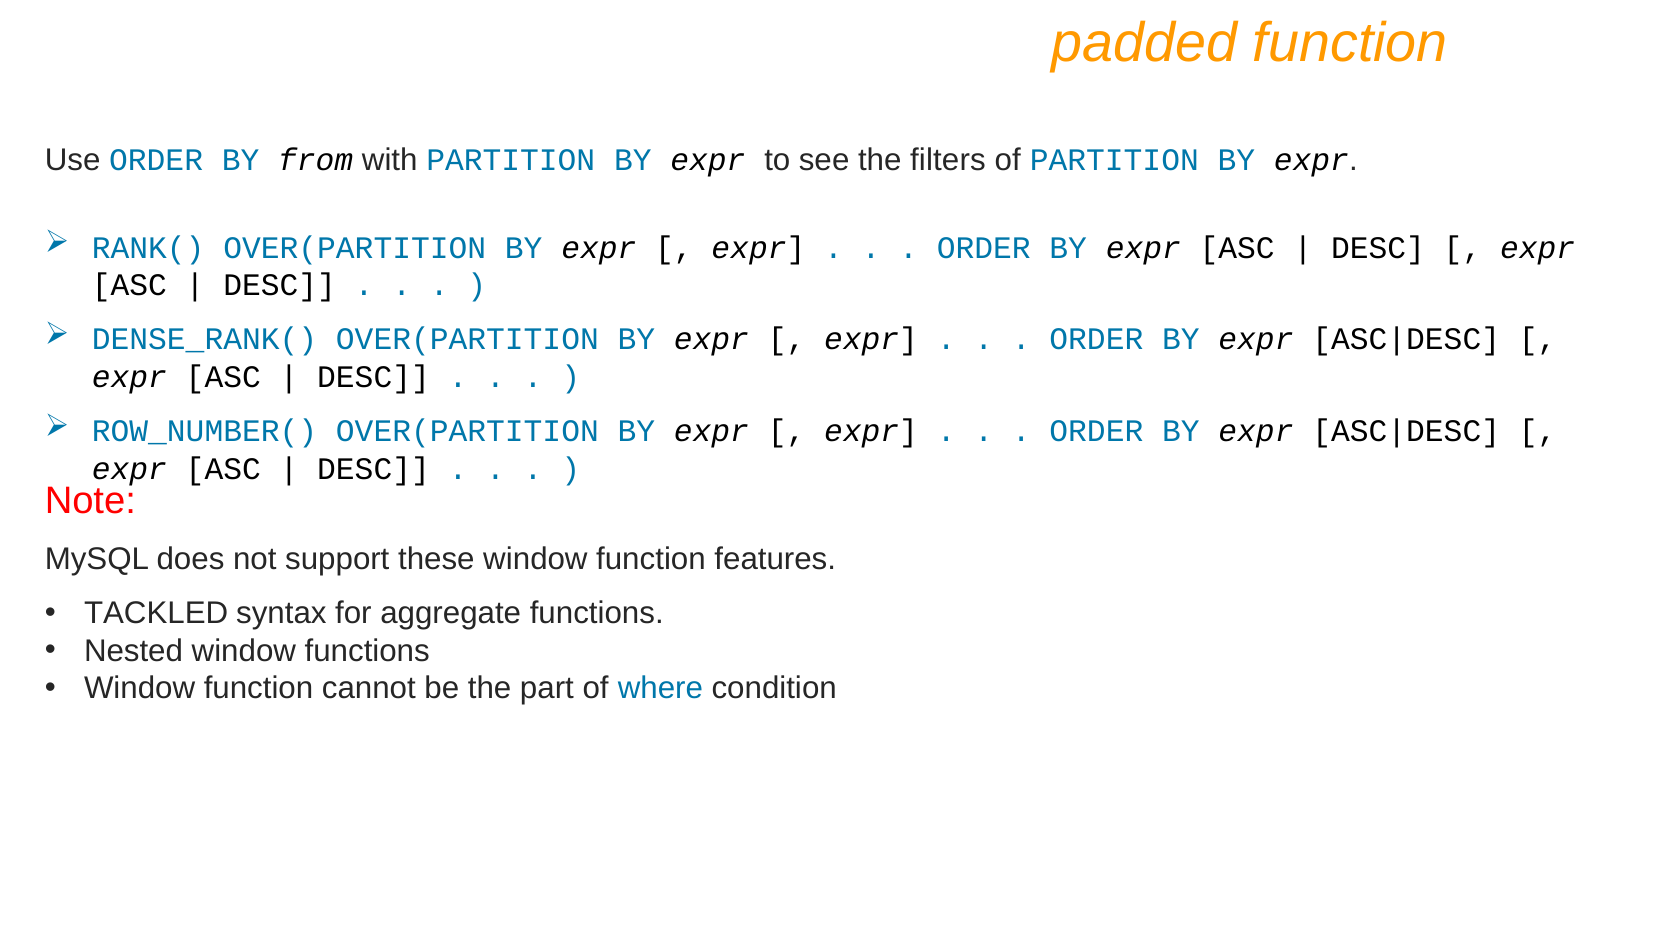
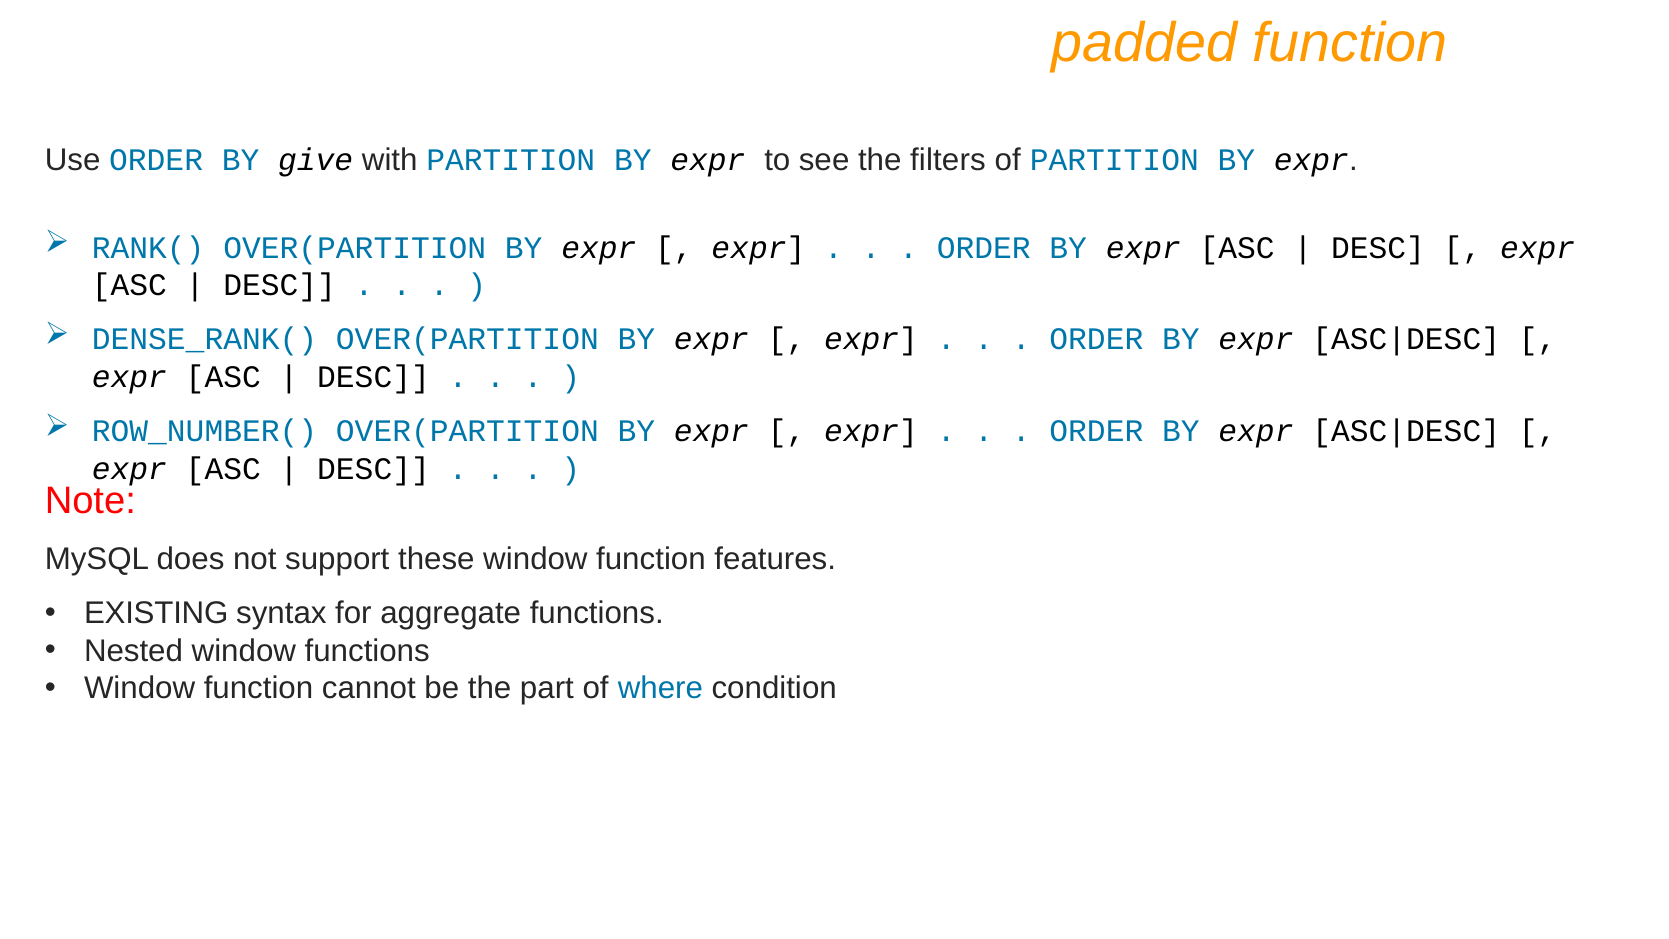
from: from -> give (316, 160)
TACKLED: TACKLED -> EXISTING (156, 613)
